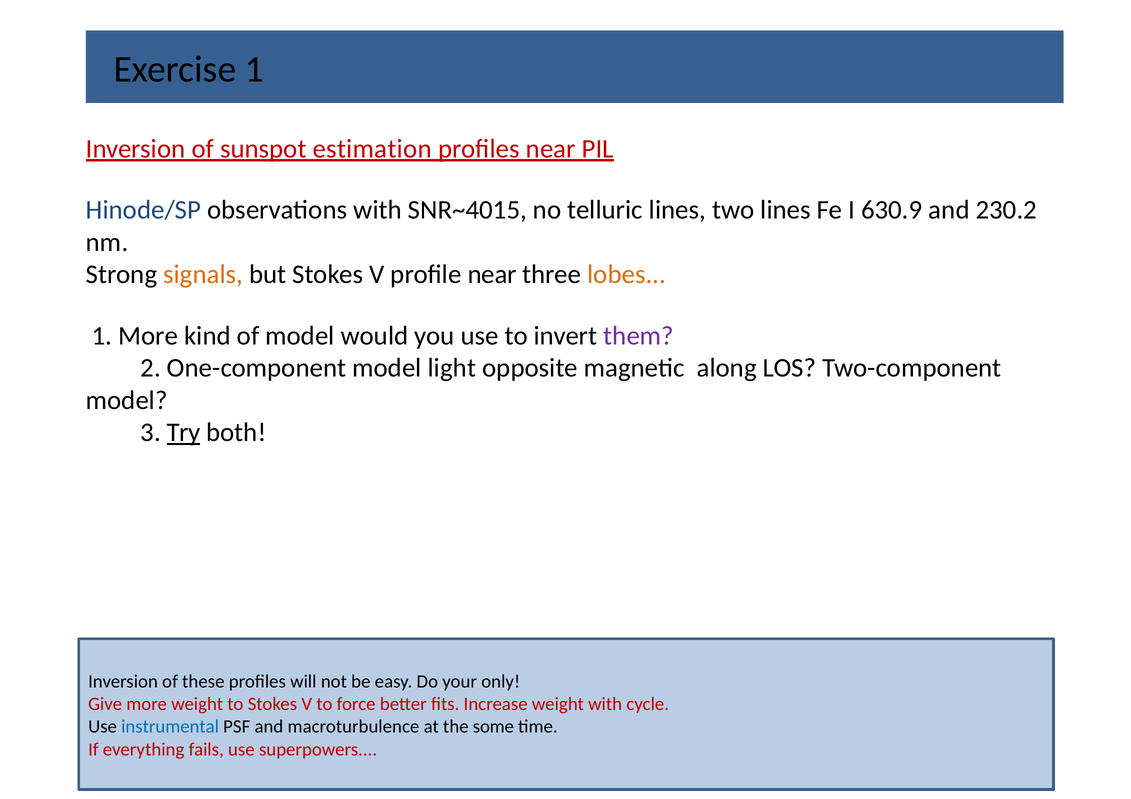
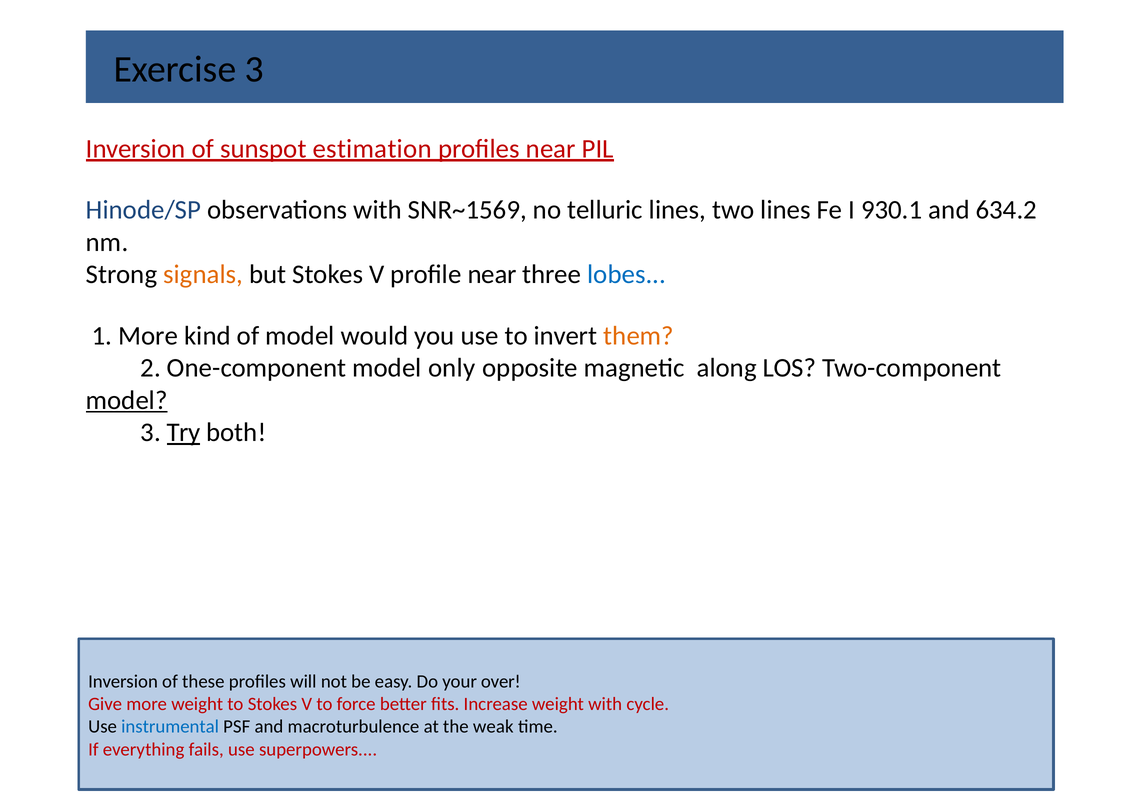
Exercise 1: 1 -> 3 (254, 69)
SNR~4015: SNR~4015 -> SNR~1569 (467, 210)
630.9: 630.9 -> 930.1 (892, 210)
230.2: 230.2 -> 634.2 (1006, 210)
lobes colour: orange -> blue (627, 275)
them colour: purple -> orange (639, 336)
light: light -> only (452, 368)
model underline: none -> present (127, 400)
only: only -> over (501, 682)
some: some -> weak (493, 727)
